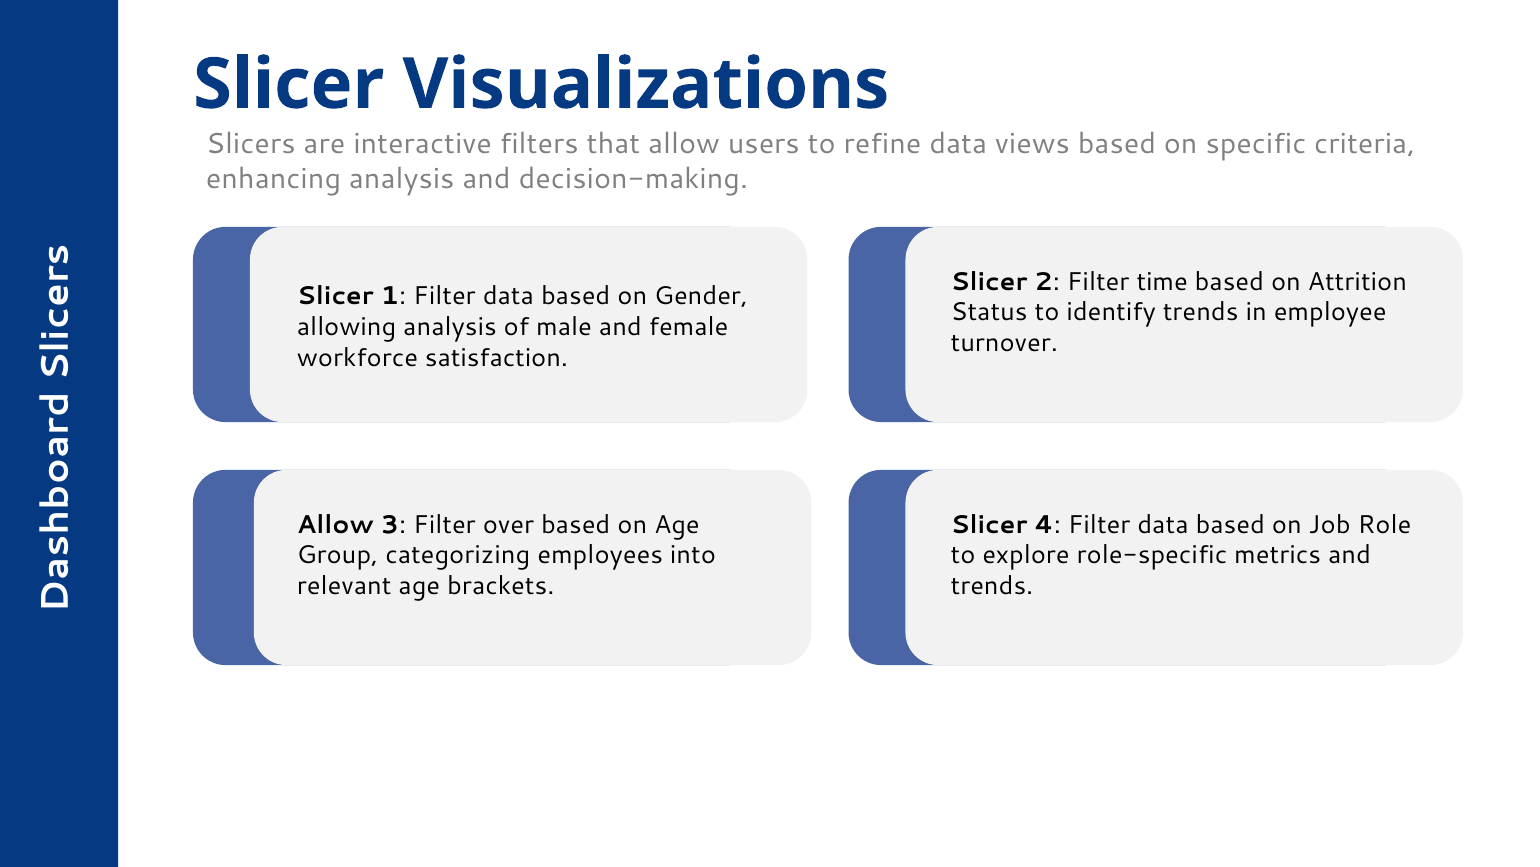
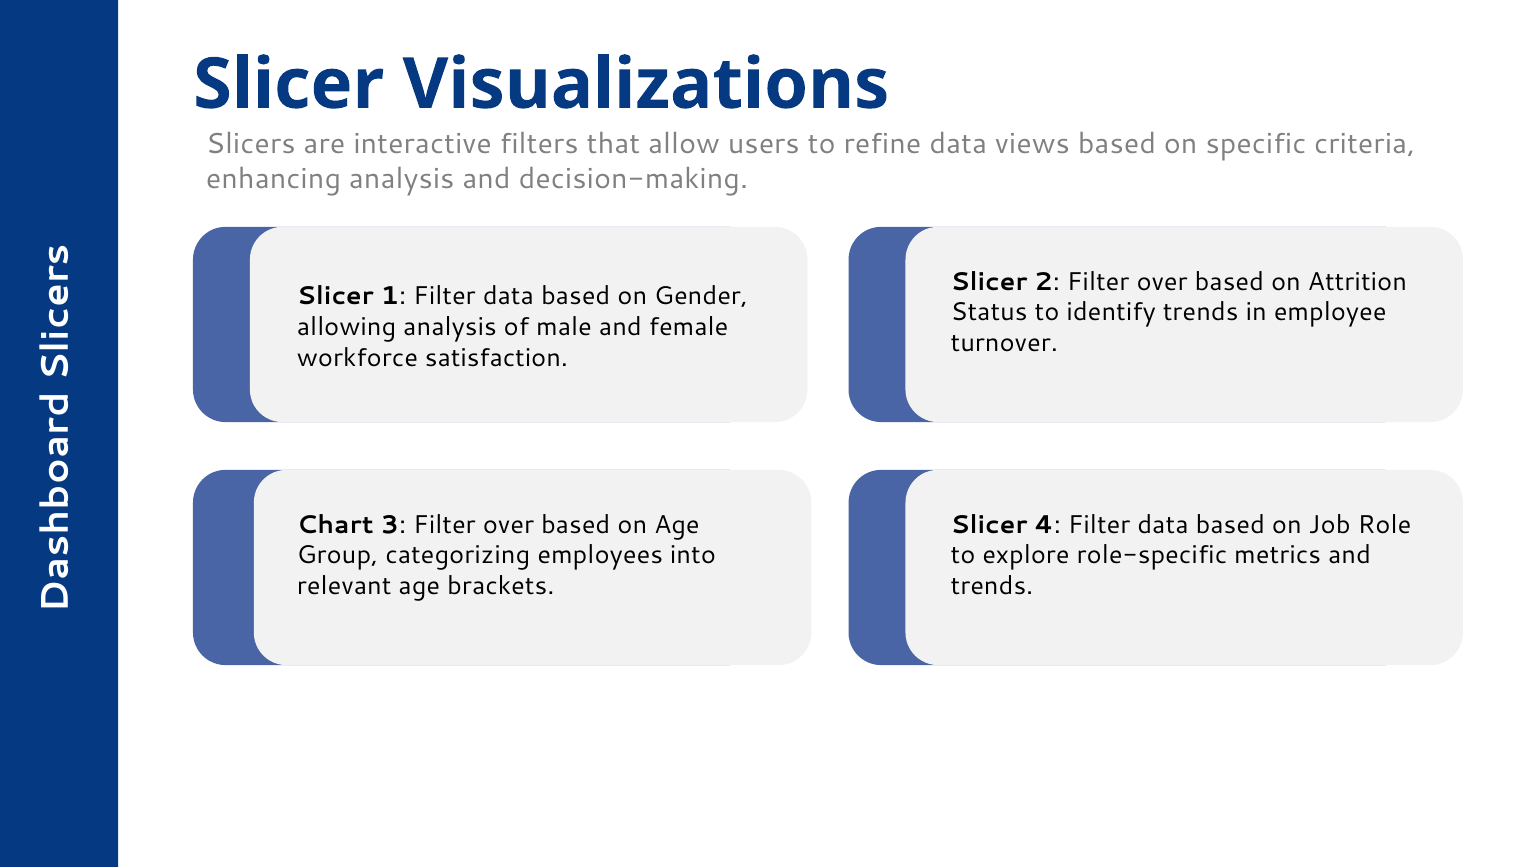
2 Filter time: time -> over (1162, 281)
Allow: Allow -> Chart (335, 524)
